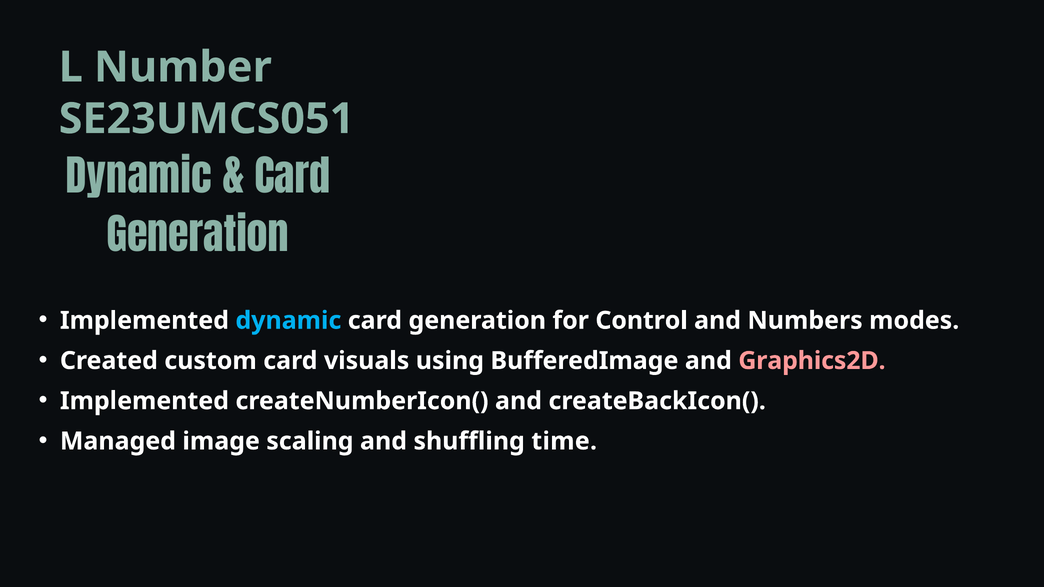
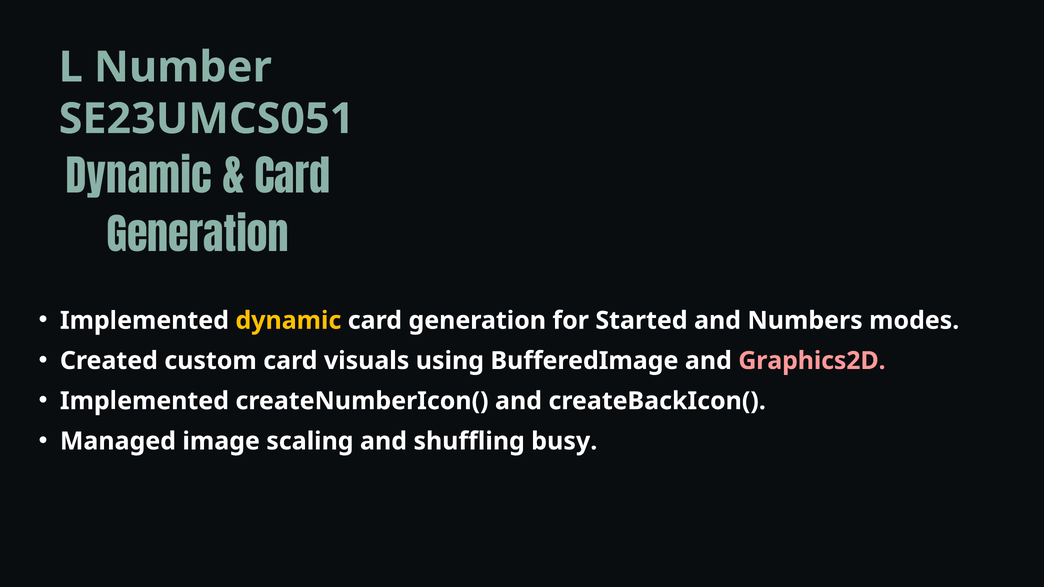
dynamic colour: light blue -> yellow (288, 321)
Control: Control -> Started (641, 321)
time: time -> busy (564, 441)
